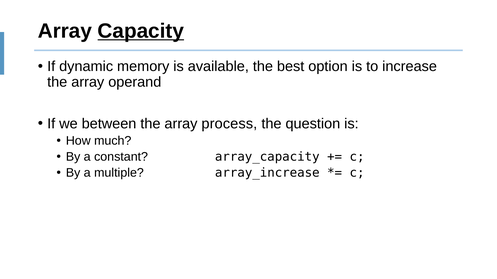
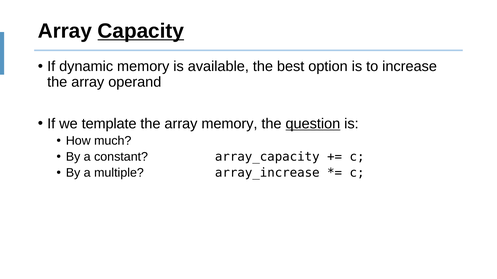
between: between -> template (109, 124)
array process: process -> memory (229, 124)
question underline: none -> present (313, 124)
